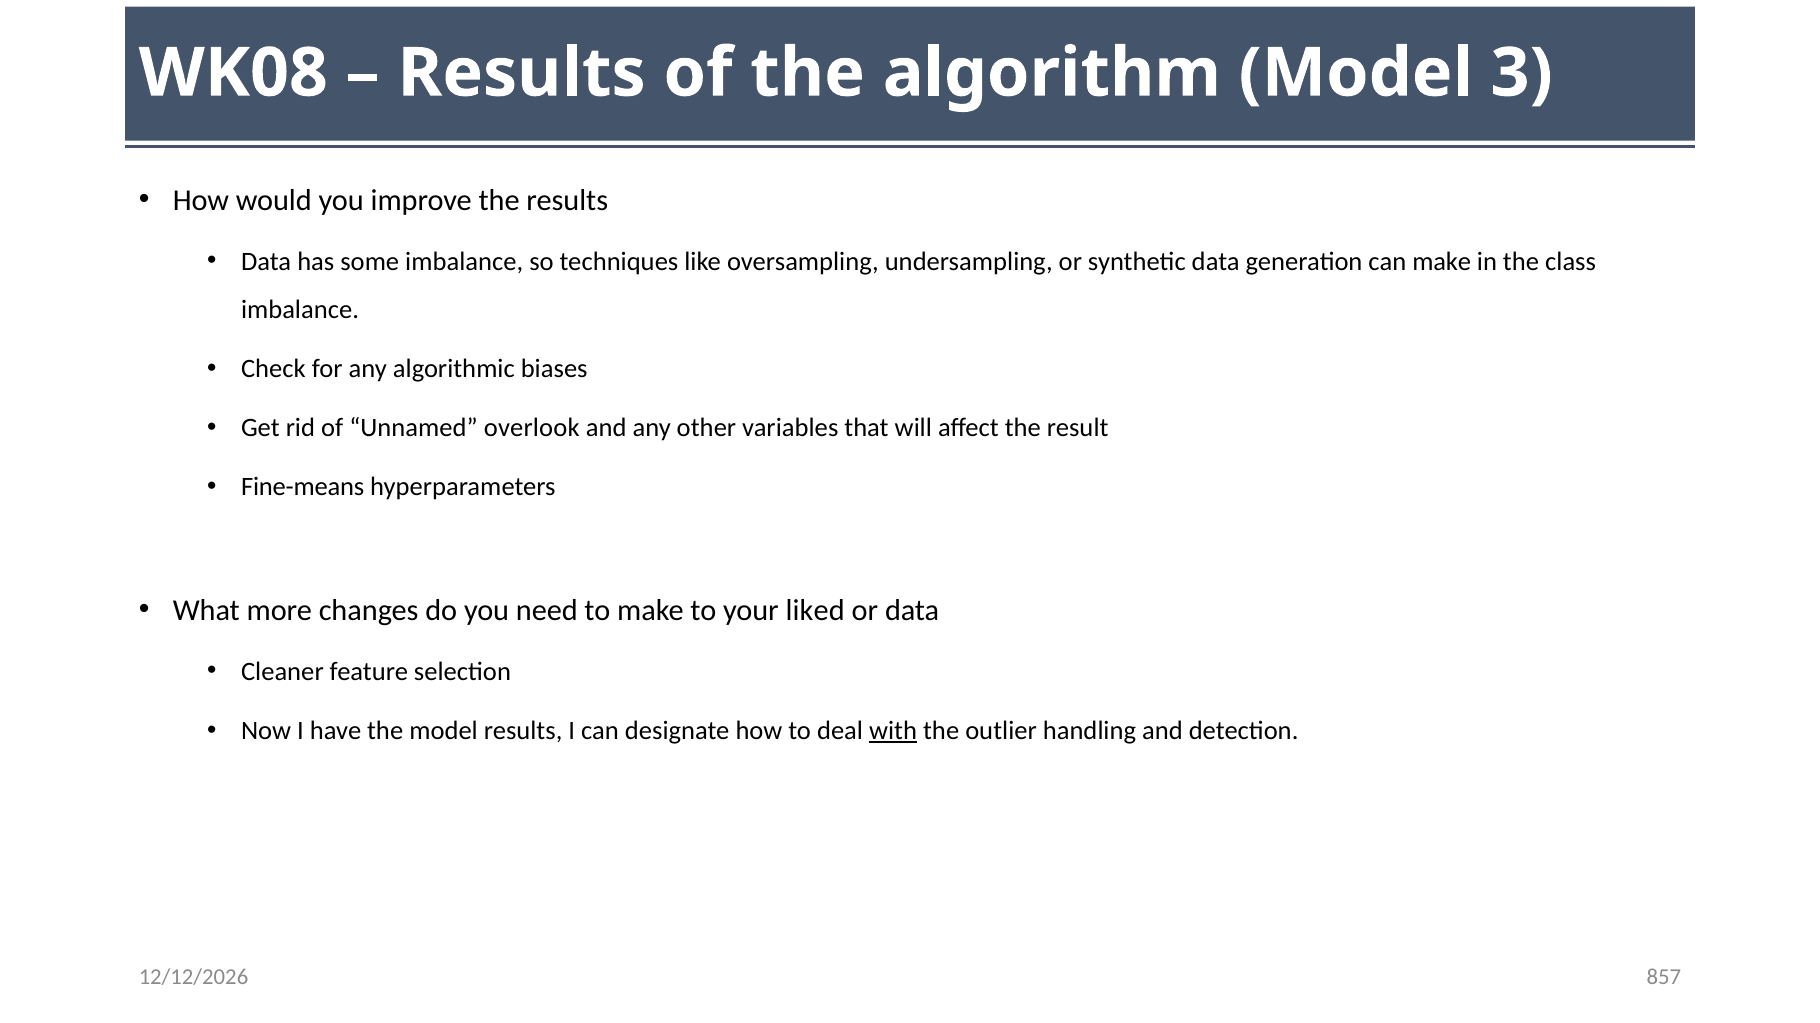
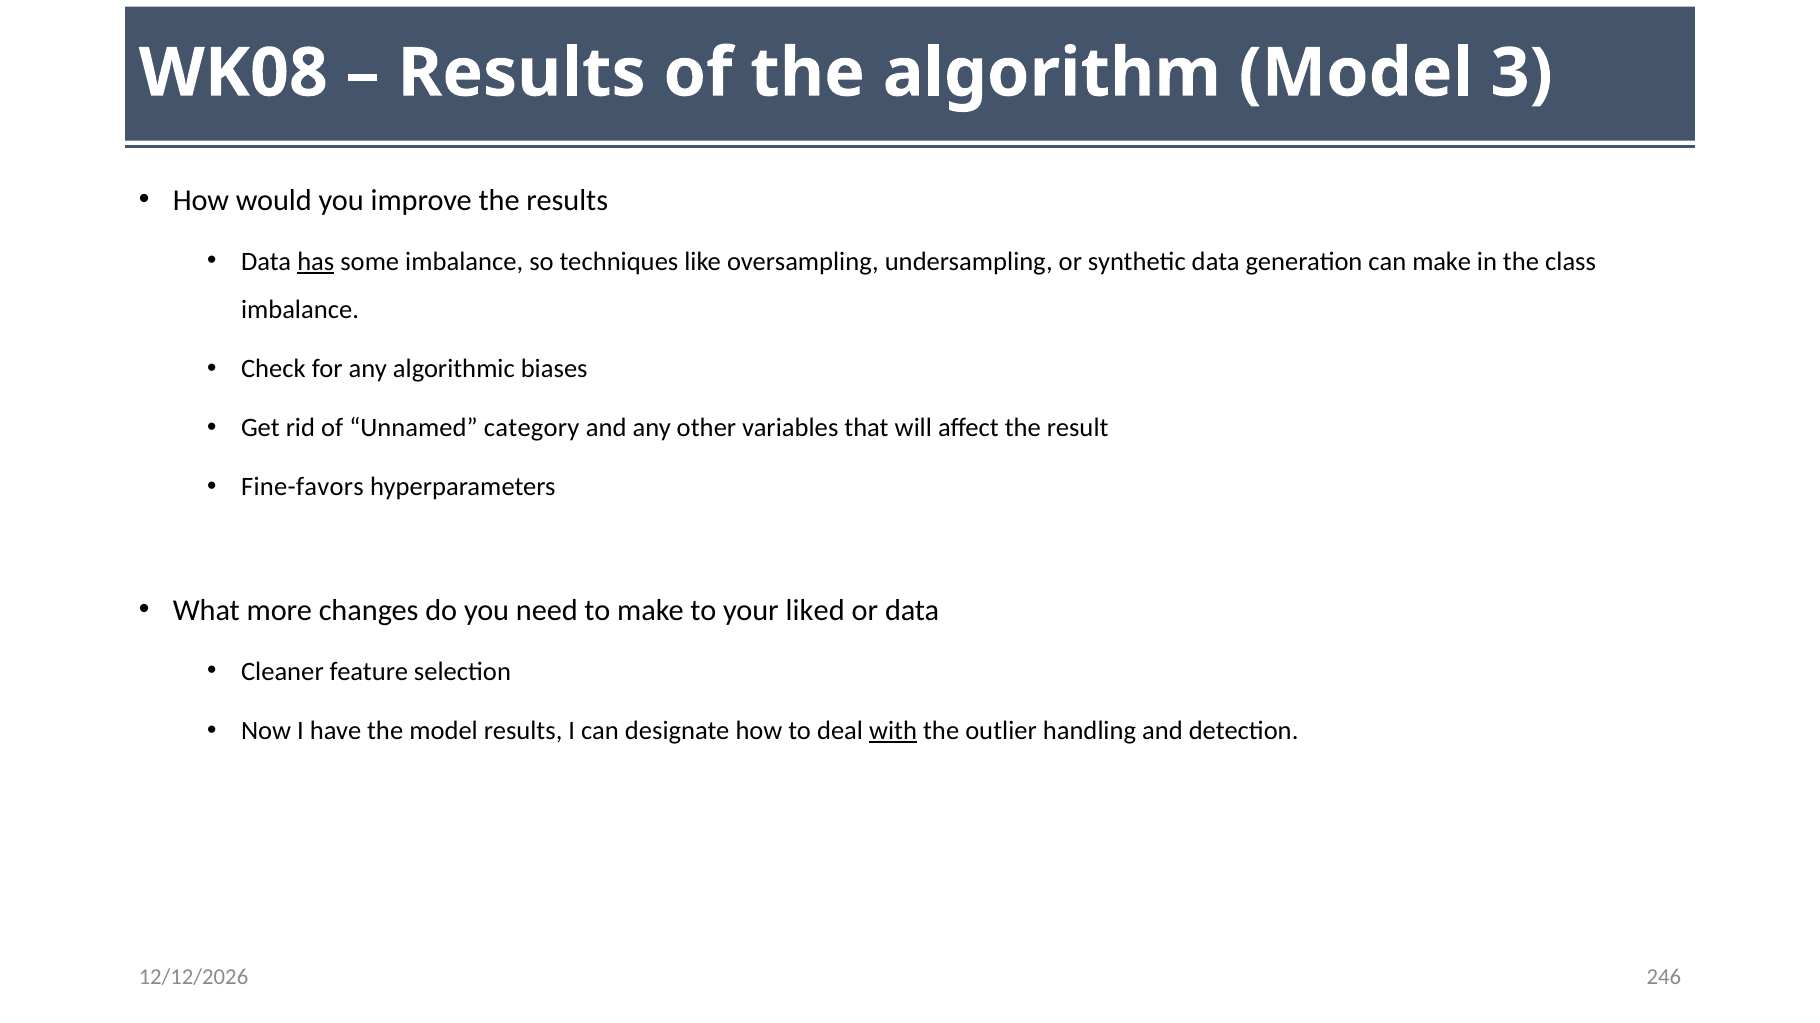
has underline: none -> present (316, 262)
overlook: overlook -> category (532, 428)
Fine-means: Fine-means -> Fine-favors (302, 487)
857: 857 -> 246 (1664, 977)
